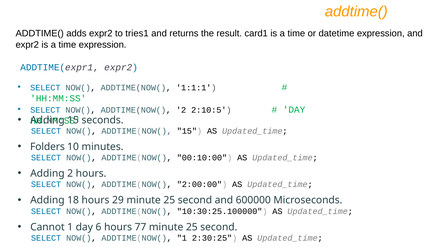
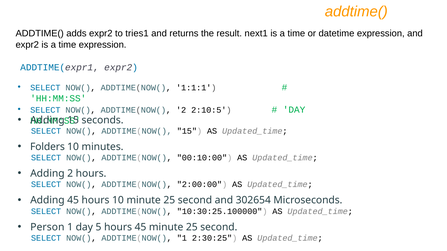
card1: card1 -> next1 (256, 34)
Adding 18: 18 -> 45 (73, 201)
hours 29: 29 -> 10 (118, 201)
600000: 600000 -> 302654 (253, 201)
Cannot: Cannot -> Person (47, 227)
6: 6 -> 5 (98, 227)
hours 77: 77 -> 45 (140, 227)
